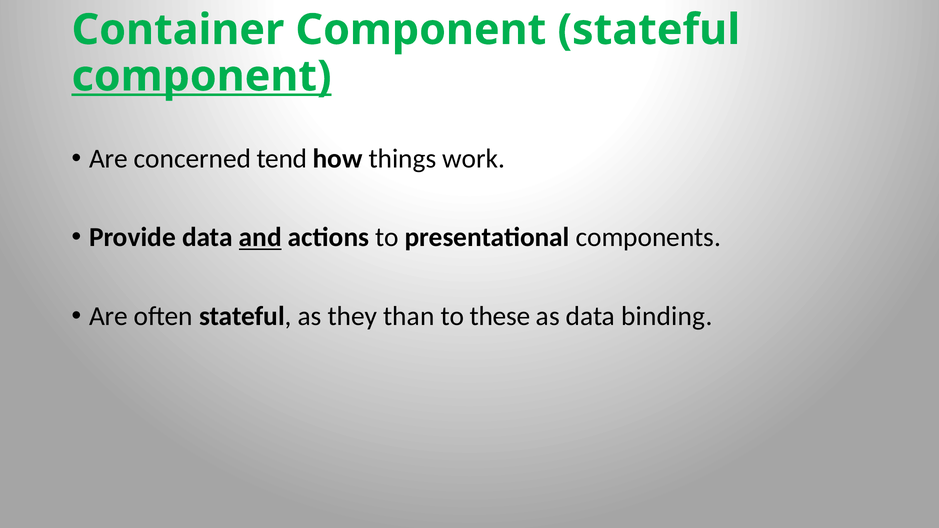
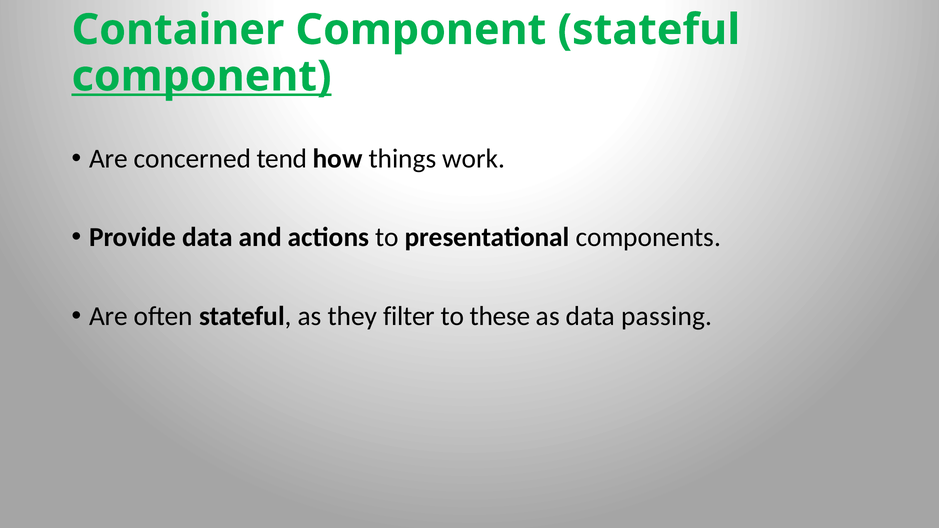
and underline: present -> none (260, 238)
than: than -> filter (409, 316)
binding: binding -> passing (667, 316)
